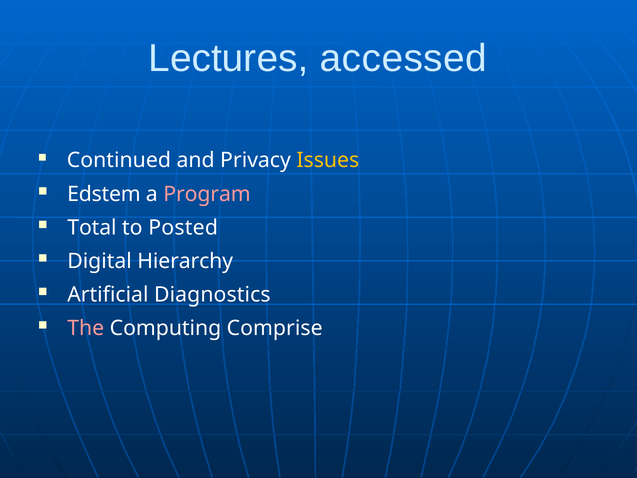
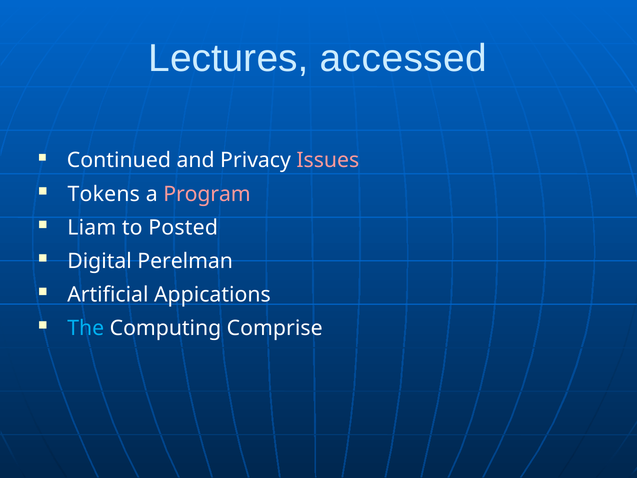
Issues colour: yellow -> pink (328, 160)
Edstem: Edstem -> Tokens (104, 194)
Total: Total -> Liam (92, 228)
Hierarchy: Hierarchy -> Perelman (185, 261)
Diagnostics: Diagnostics -> Appications (212, 295)
The colour: pink -> light blue (86, 328)
